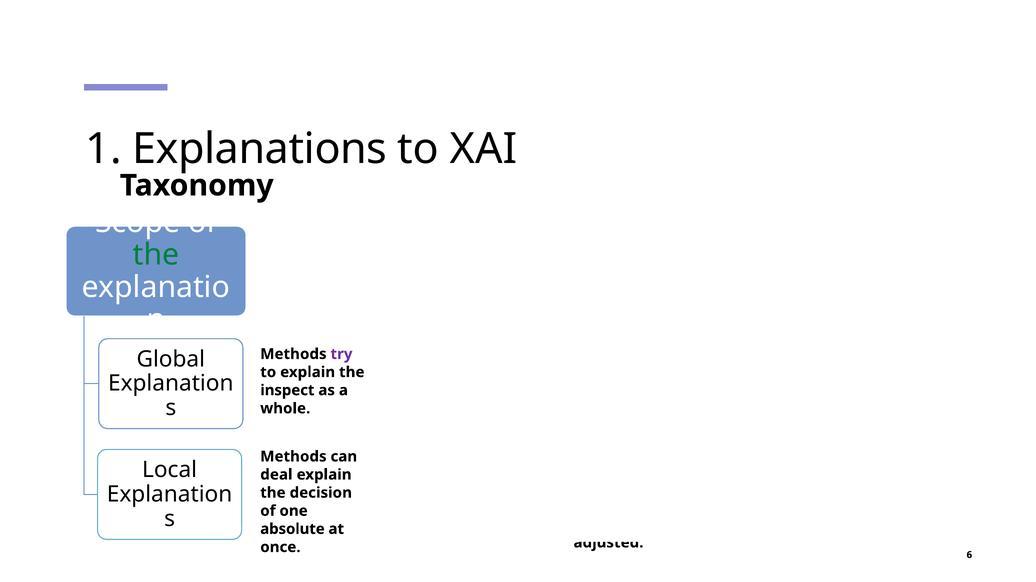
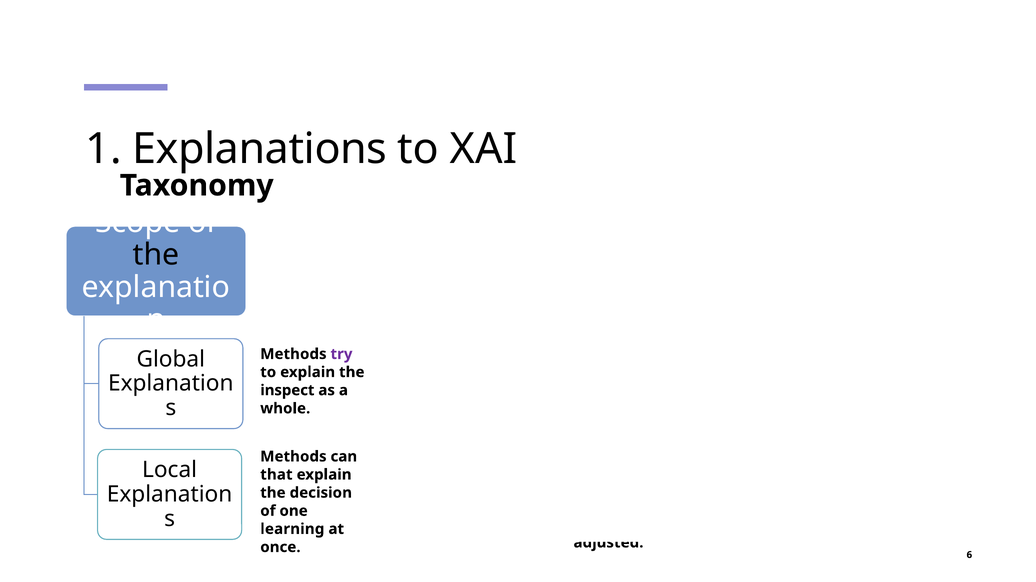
the colour: green -> black (156, 255)
deal: deal -> that (276, 475)
absolute: absolute -> learning (292, 530)
